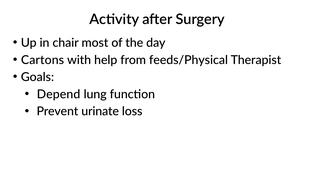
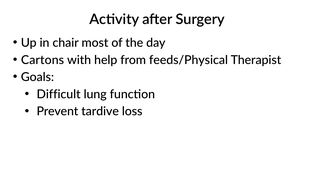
Depend: Depend -> Difficult (59, 94)
urinate: urinate -> tardive (100, 112)
